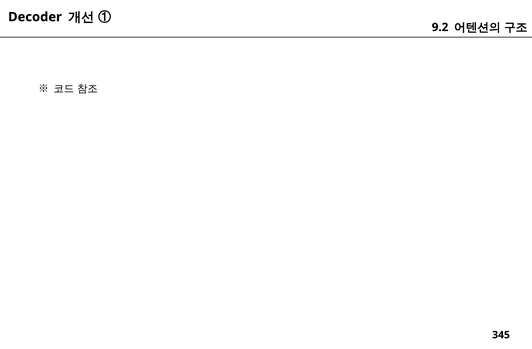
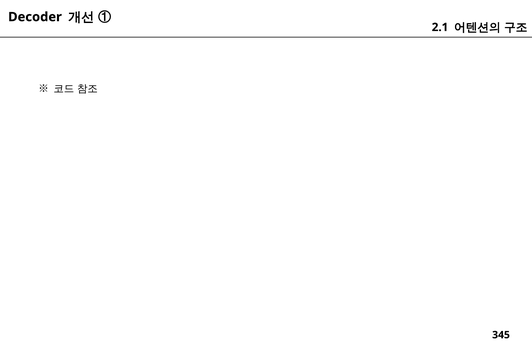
9.2: 9.2 -> 2.1 (440, 27)
